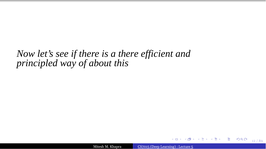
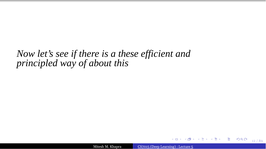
a there: there -> these (128, 54)
